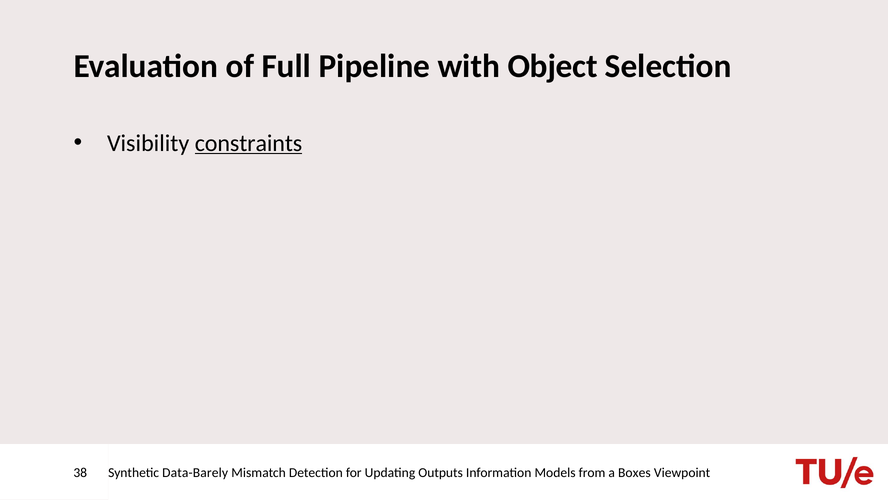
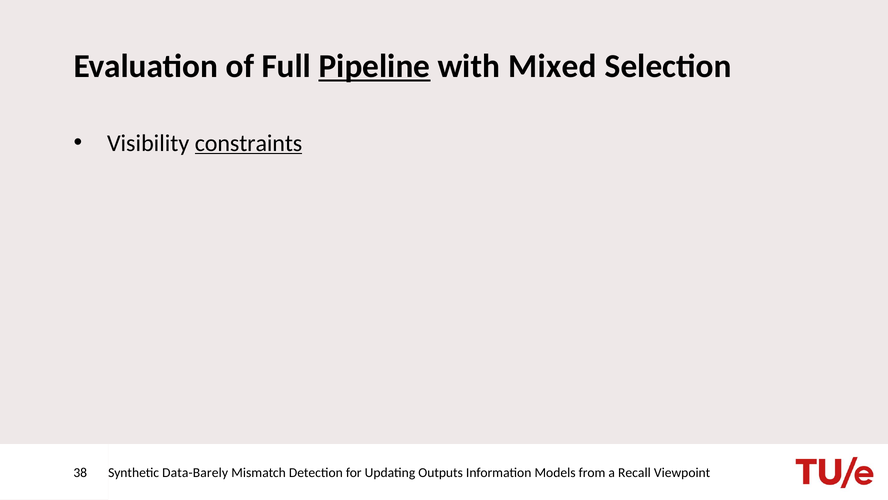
Pipeline underline: none -> present (374, 66)
Object: Object -> Mixed (552, 66)
Boxes: Boxes -> Recall (634, 472)
